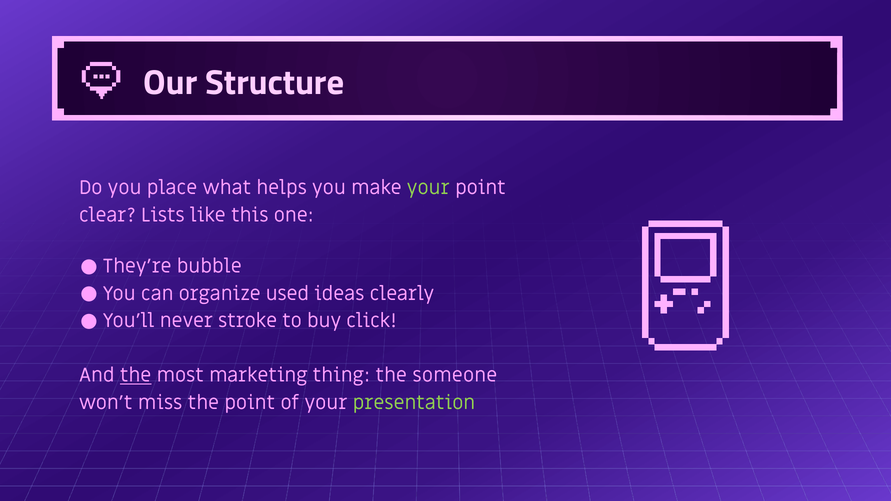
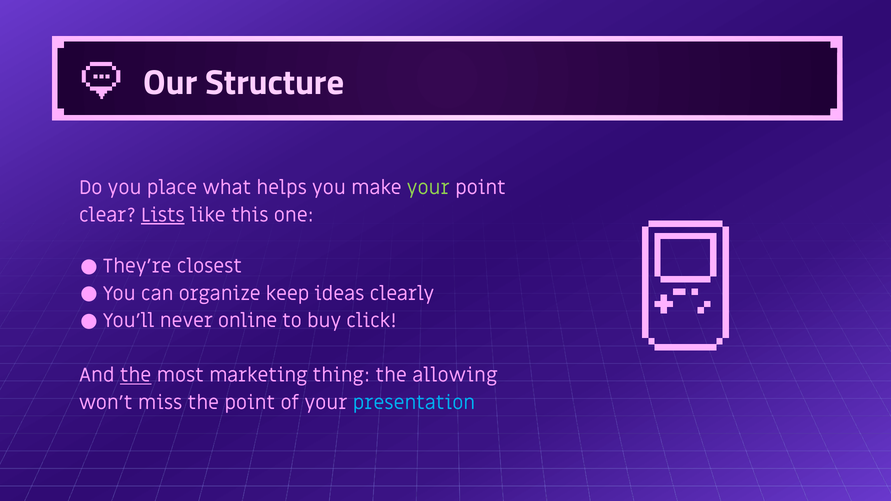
Lists underline: none -> present (163, 215)
bubble: bubble -> closest (209, 266)
used: used -> keep (288, 294)
stroke: stroke -> online (248, 321)
someone: someone -> allowing (455, 376)
presentation colour: light green -> light blue (414, 403)
